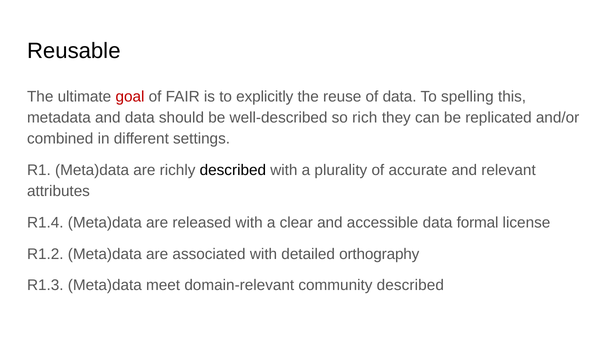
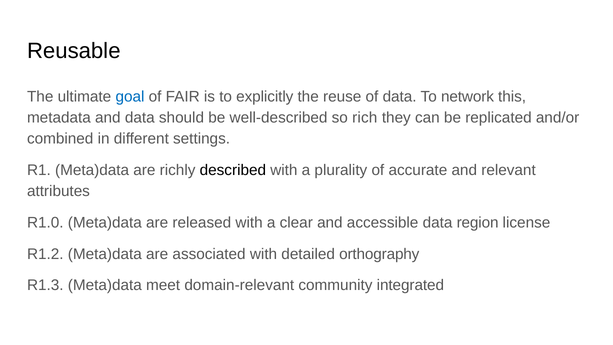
goal colour: red -> blue (130, 96)
spelling: spelling -> network (467, 96)
R1.4: R1.4 -> R1.0 (45, 223)
formal: formal -> region (478, 223)
community described: described -> integrated (410, 285)
